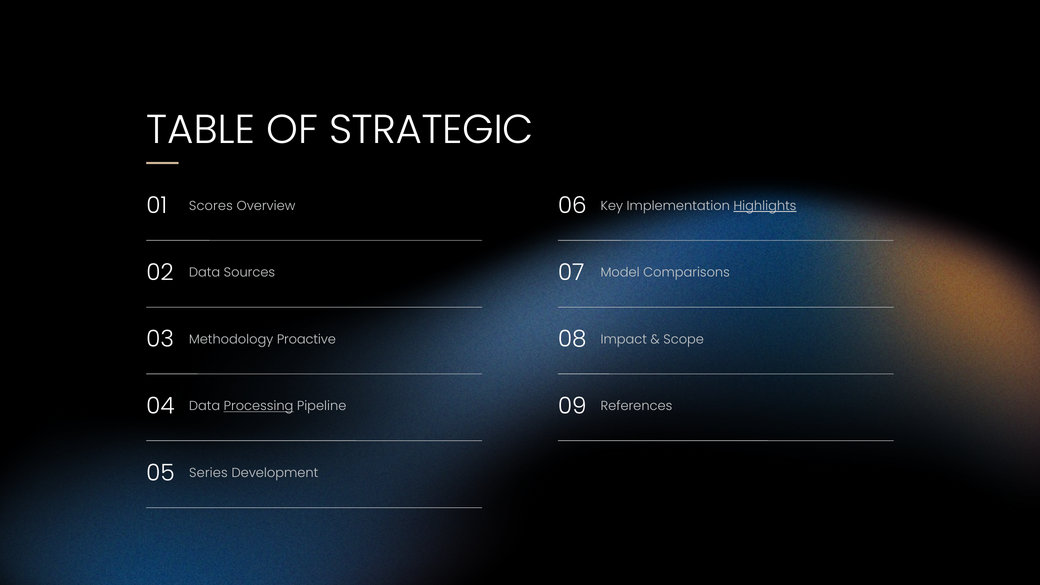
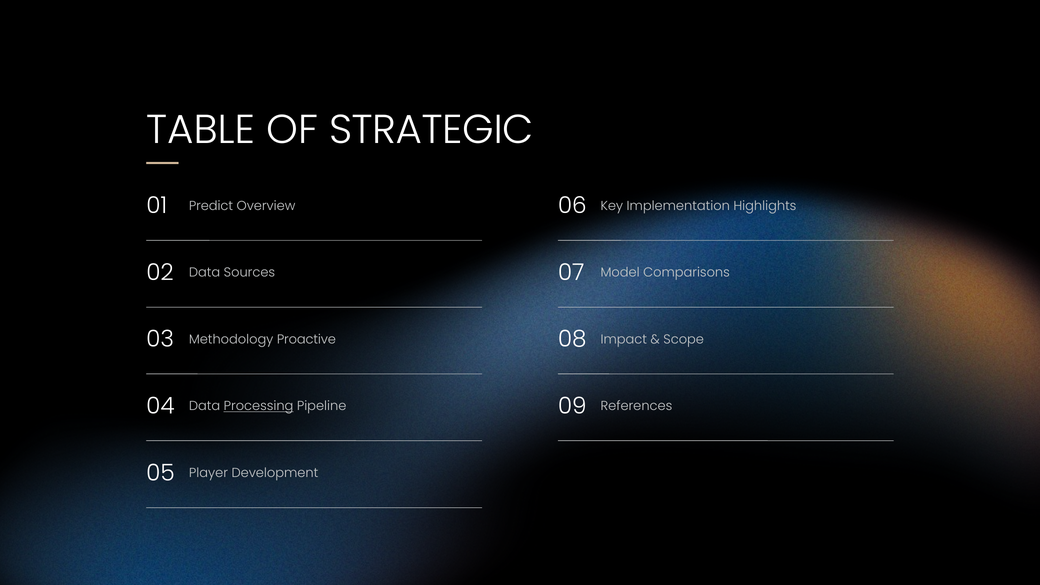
Scores: Scores -> Predict (211, 206)
Highlights underline: present -> none (765, 206)
Series: Series -> Player (208, 473)
